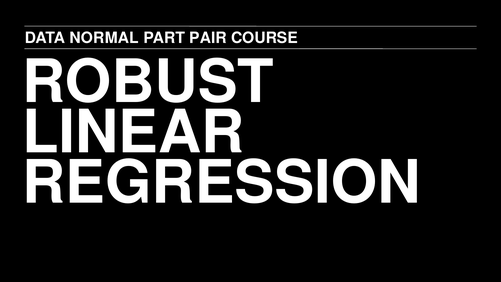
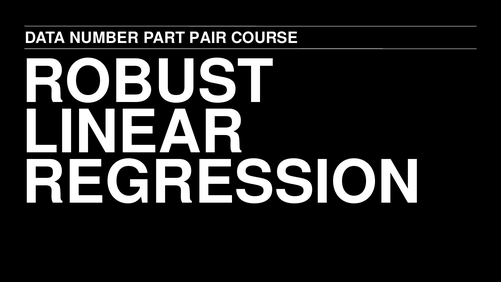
NORMAL: NORMAL -> NUMBER (104, 38)
